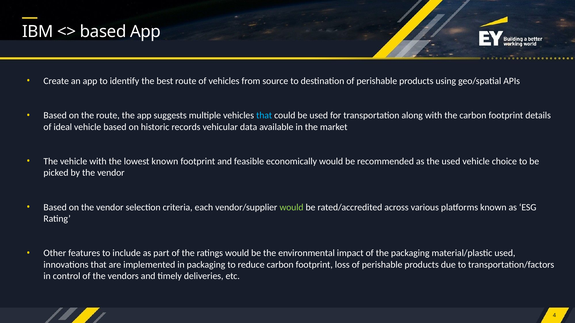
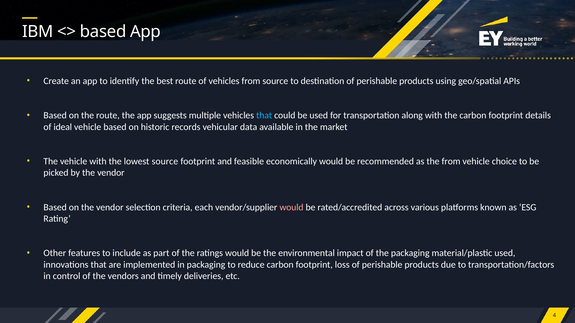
lowest known: known -> source (165, 162)
the used: used -> from (451, 162)
would colour: light green -> pink (292, 207)
